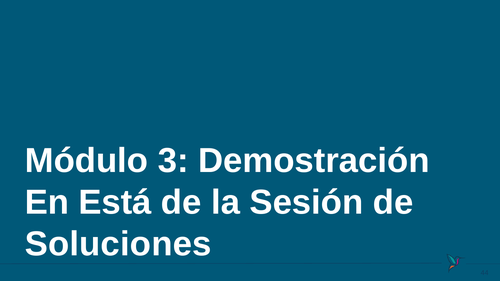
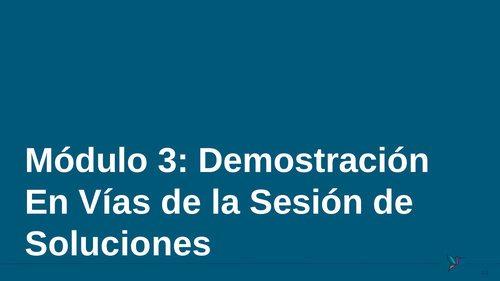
Está: Está -> Vías (115, 203)
